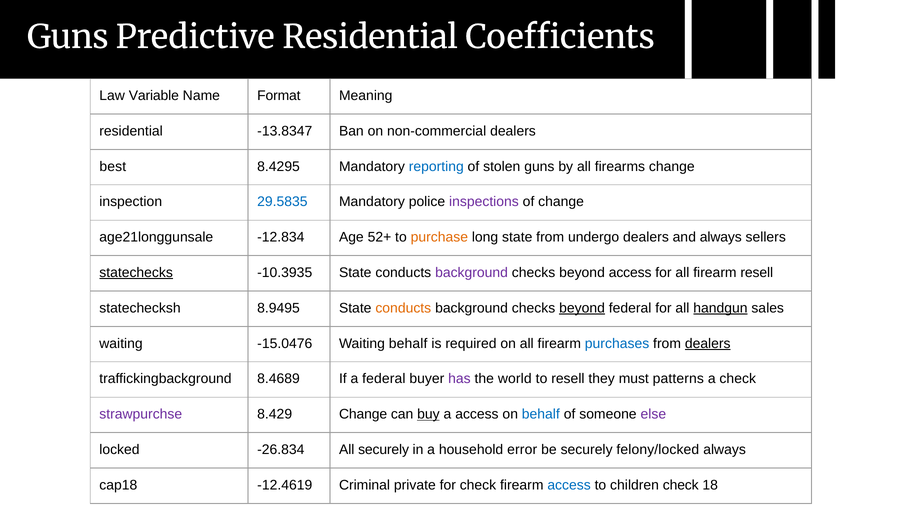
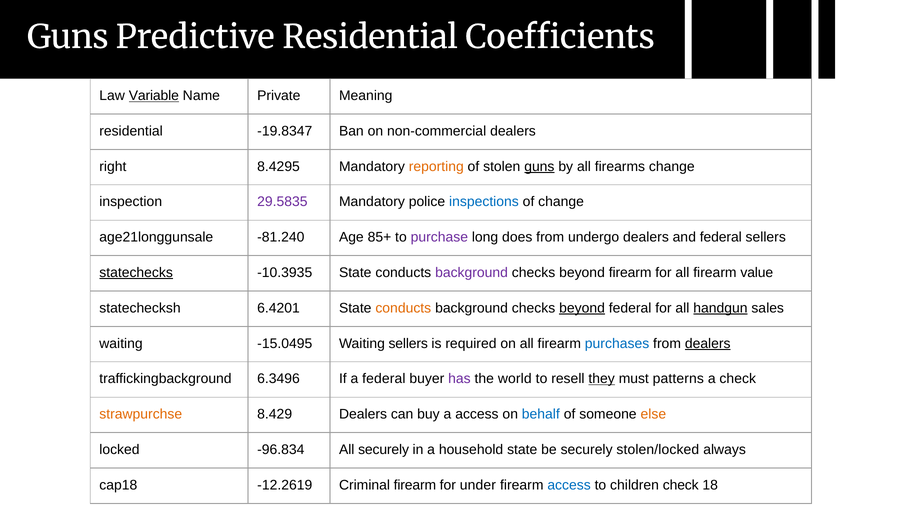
Variable underline: none -> present (154, 96)
Format: Format -> Private (279, 96)
-13.8347: -13.8347 -> -19.8347 (285, 131)
best: best -> right (113, 167)
reporting colour: blue -> orange (436, 167)
guns underline: none -> present (539, 167)
29.5835 colour: blue -> purple (282, 202)
inspections colour: purple -> blue (484, 202)
-12.834: -12.834 -> -81.240 (281, 237)
52+: 52+ -> 85+ (379, 237)
purchase colour: orange -> purple (439, 237)
long state: state -> does (517, 237)
and always: always -> federal (721, 237)
beyond access: access -> firearm (630, 273)
firearm resell: resell -> value (757, 273)
8.9495: 8.9495 -> 6.4201 (279, 308)
-15.0476: -15.0476 -> -15.0495 (285, 344)
Waiting behalf: behalf -> sellers (408, 344)
8.4689: 8.4689 -> 6.3496 (279, 379)
they underline: none -> present (602, 379)
strawpurchse colour: purple -> orange (141, 415)
8.429 Change: Change -> Dealers (363, 415)
buy underline: present -> none (428, 415)
else colour: purple -> orange (653, 415)
-26.834: -26.834 -> -96.834 (281, 450)
household error: error -> state (522, 450)
felony/locked: felony/locked -> stolen/locked (658, 450)
-12.4619: -12.4619 -> -12.2619 (285, 485)
Criminal private: private -> firearm (415, 485)
for check: check -> under (478, 485)
